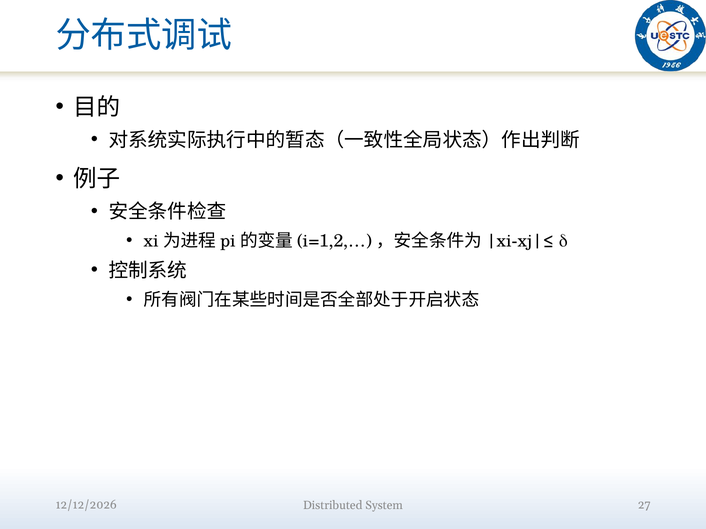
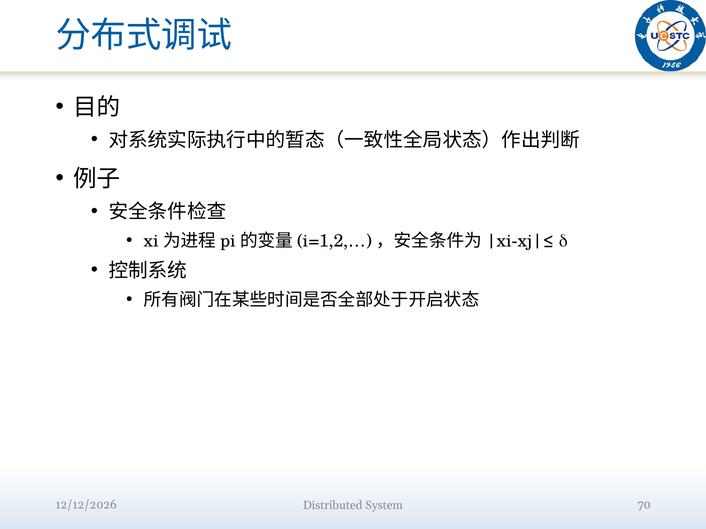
27: 27 -> 70 (644, 505)
